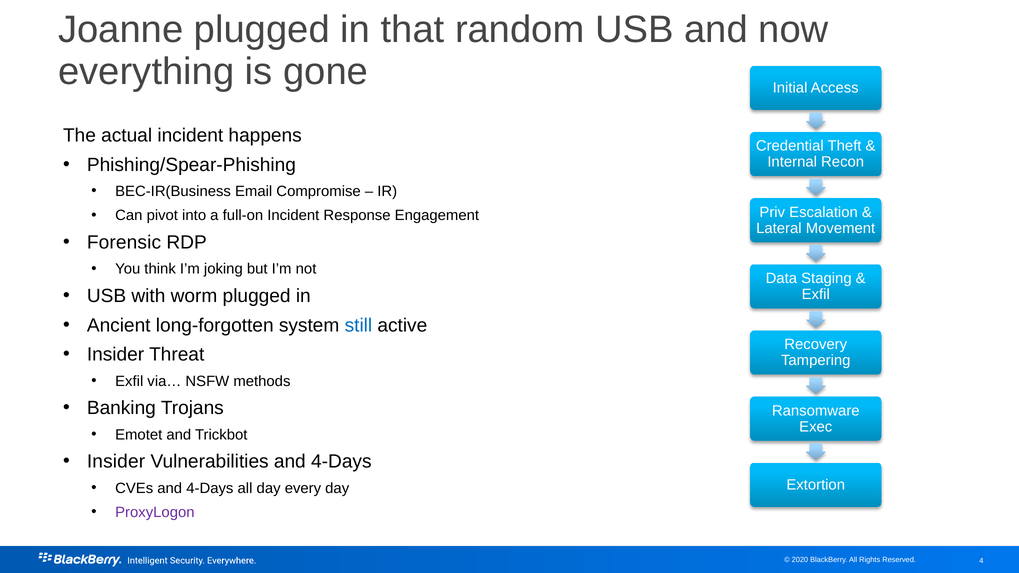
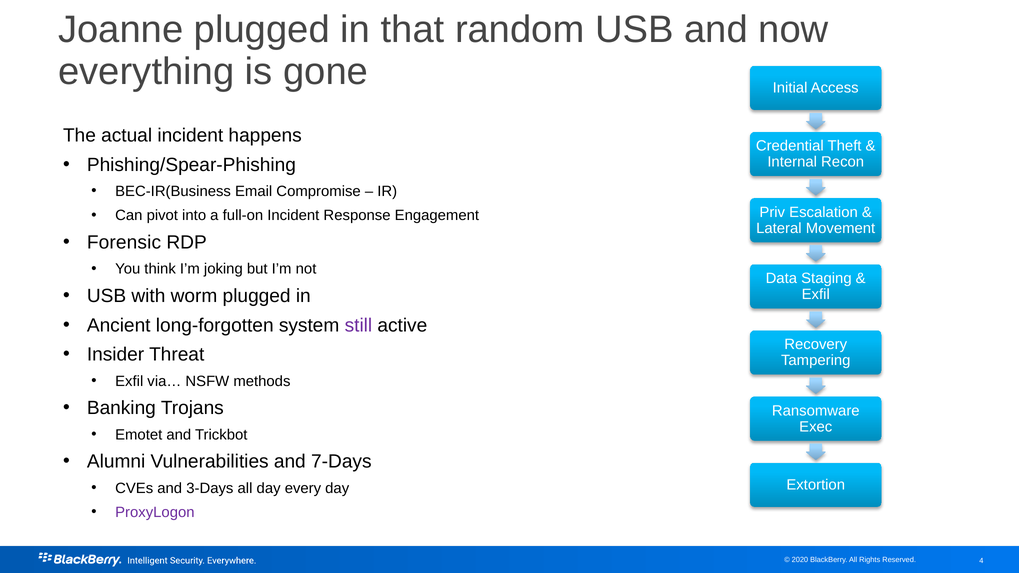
still colour: blue -> purple (358, 325)
Insider: Insider -> Alumni (116, 462)
Vulnerabilities and 4-Days: 4-Days -> 7-Days (341, 462)
CVEs and 4-Days: 4-Days -> 3-Days (210, 488)
